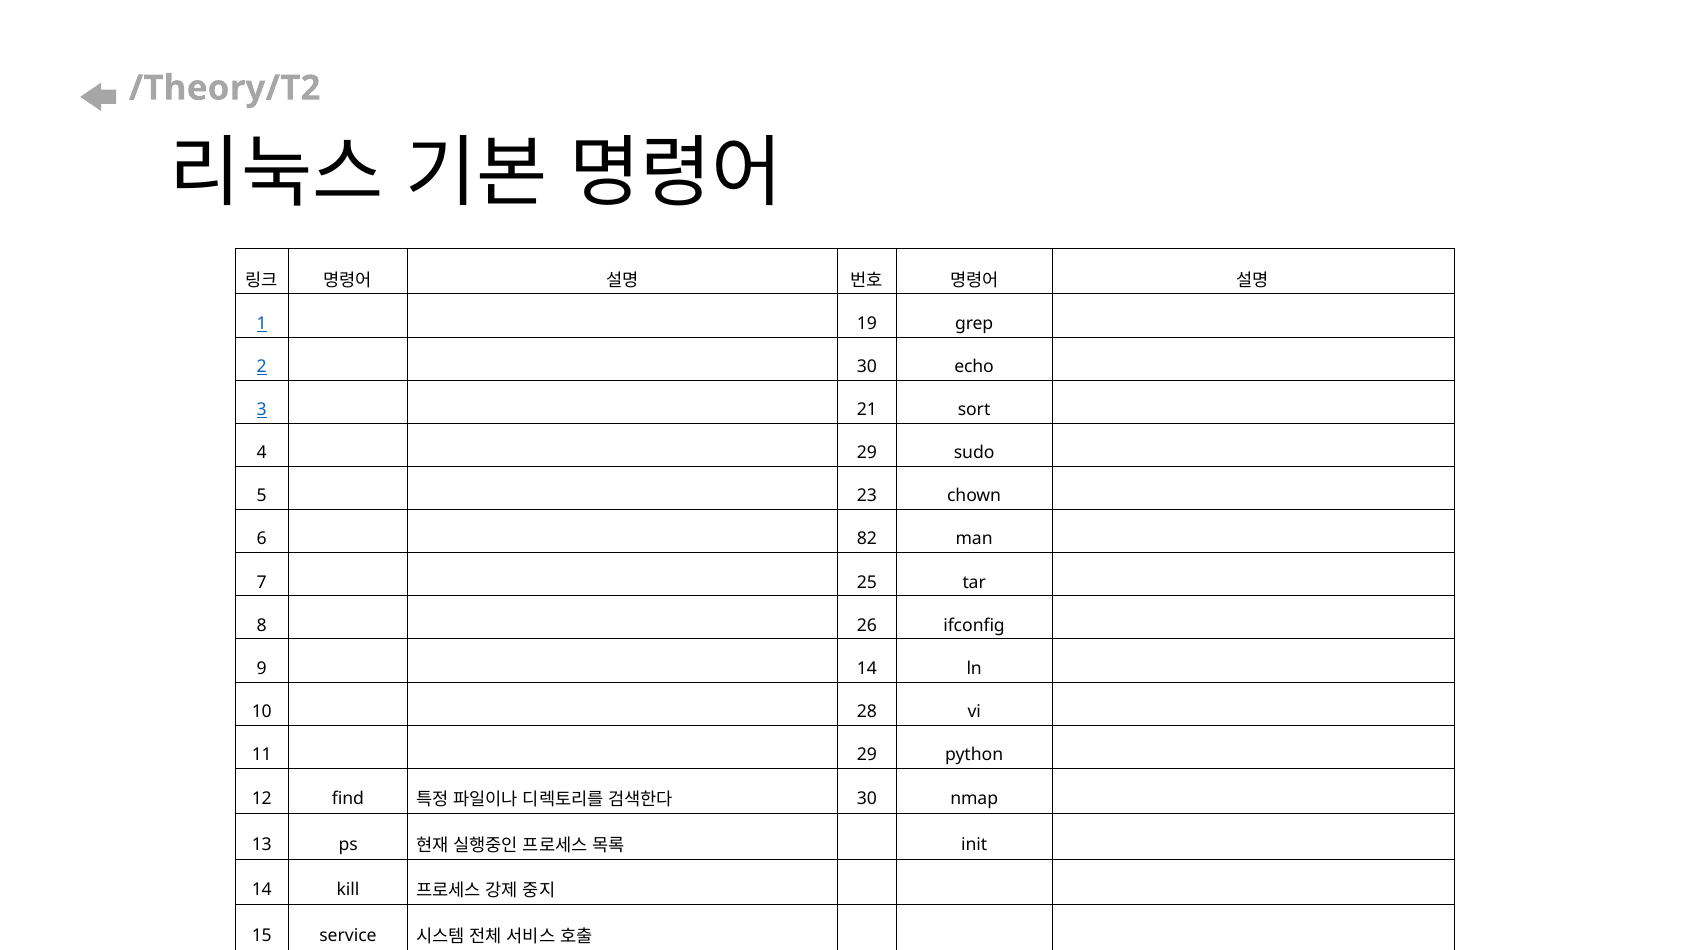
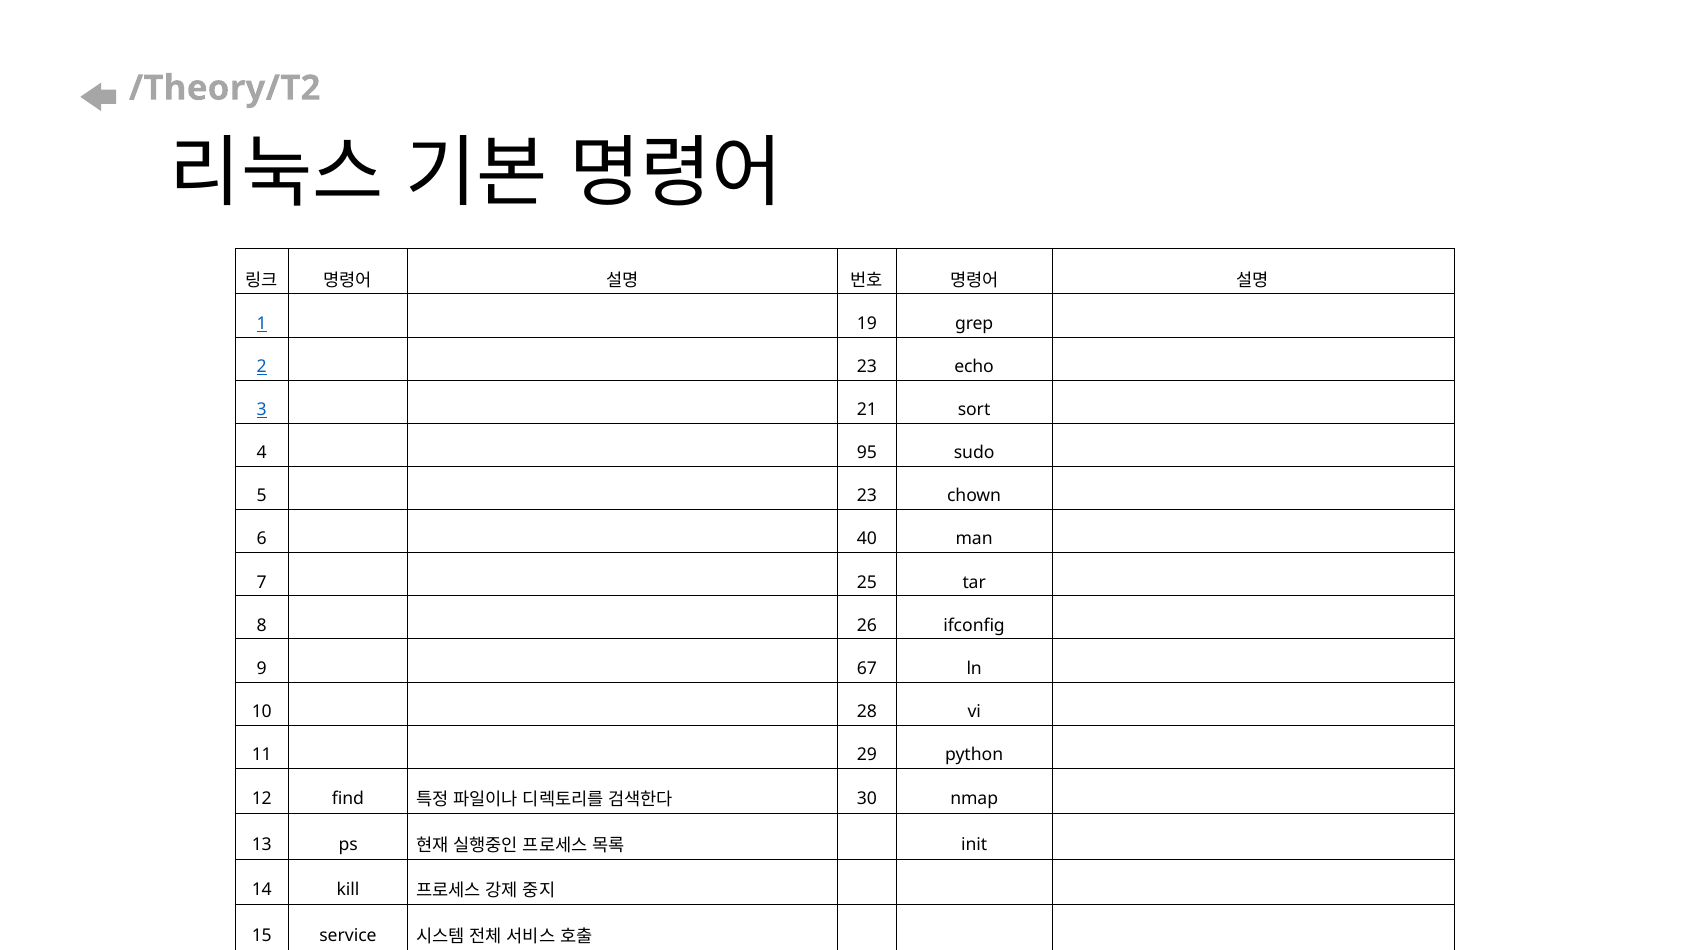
2 30: 30 -> 23 (867, 367)
4 29: 29 -> 95 (867, 453)
82: 82 -> 40 (867, 539)
9 14: 14 -> 67 (867, 669)
